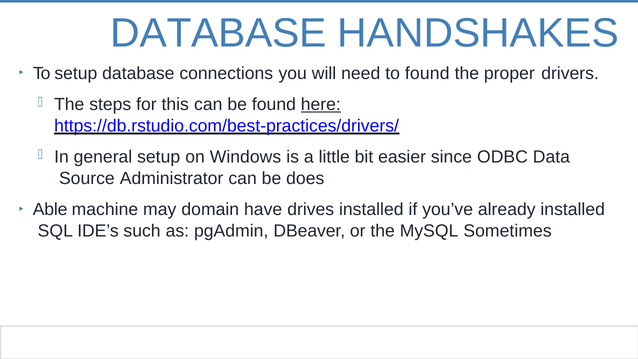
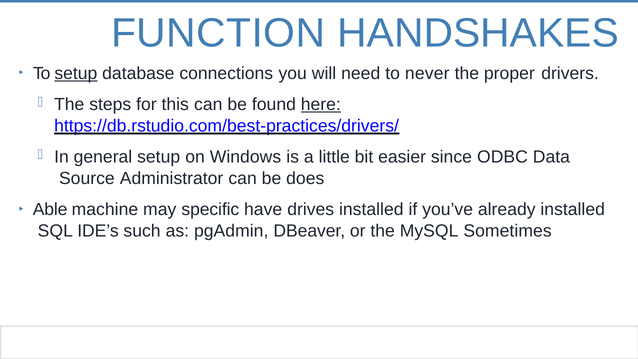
DATABASE: DATABASE -> FUNCTION (218, 33)
setup underline: none -> present (76, 73)
to found: found -> never (427, 73)
domain: domain -> specific (210, 210)
